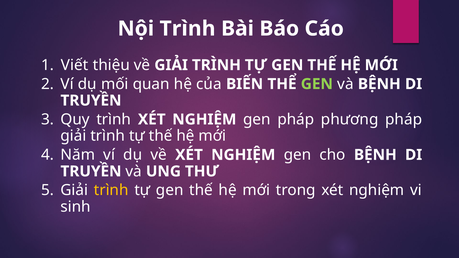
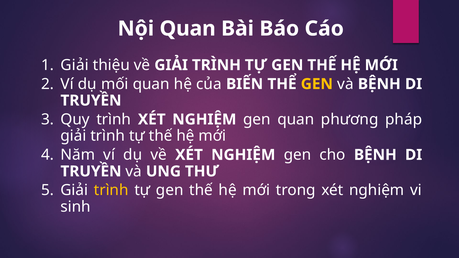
Nội Trình: Trình -> Quan (188, 29)
Viết: Viết -> Giải (75, 65)
GEN colour: light green -> yellow (317, 84)
gen pháp: pháp -> quan (296, 120)
